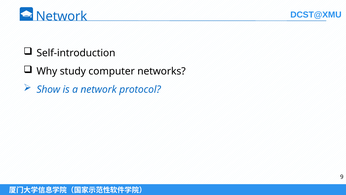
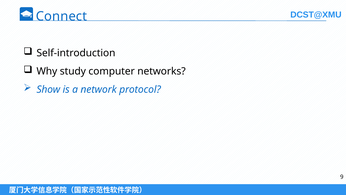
Network: Network -> Connect (61, 16)
